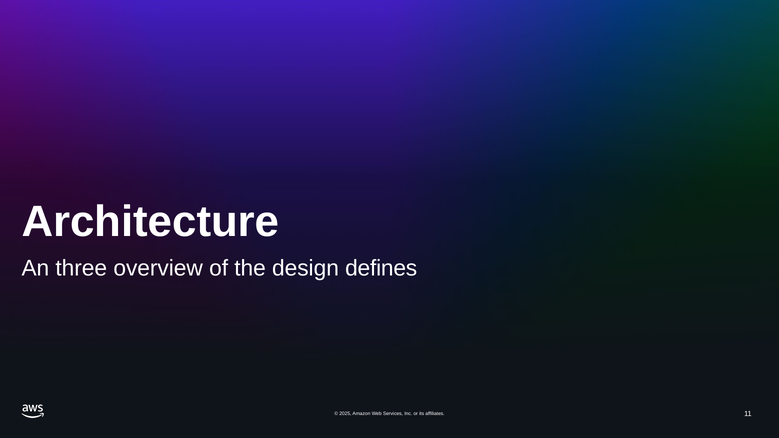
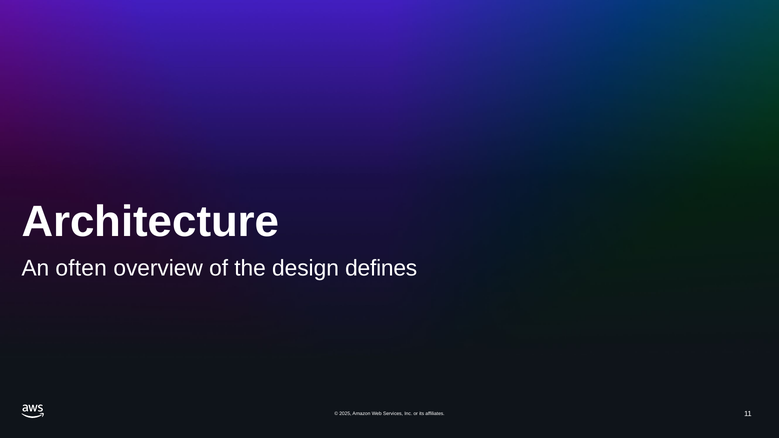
three: three -> often (81, 268)
